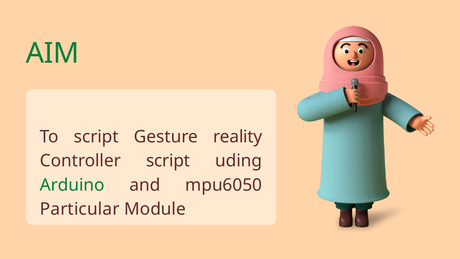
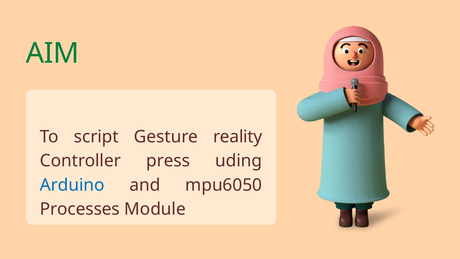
Controller script: script -> press (168, 161)
Arduino colour: green -> blue (72, 185)
Particular: Particular -> Processes (80, 209)
